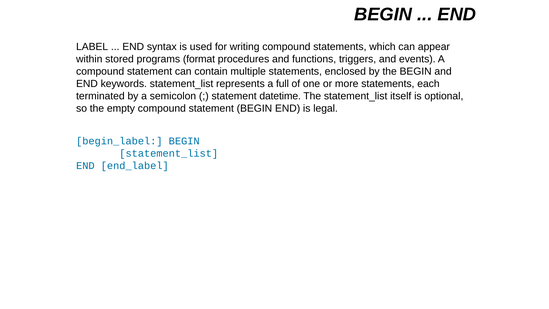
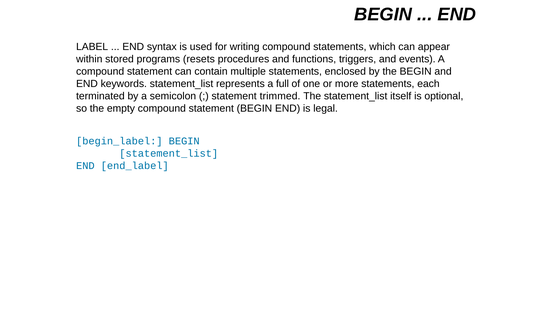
format: format -> resets (199, 59)
datetime: datetime -> trimmed (280, 96)
